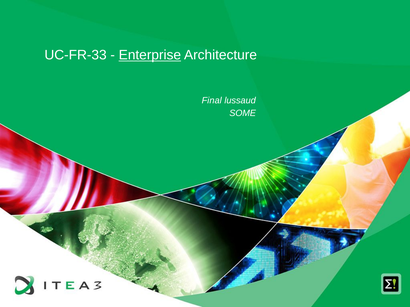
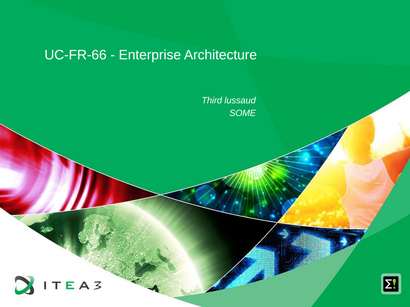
UC-FR-33: UC-FR-33 -> UC-FR-66 (76, 55)
Enterprise underline: present -> none (150, 55)
Final: Final -> Third (212, 101)
